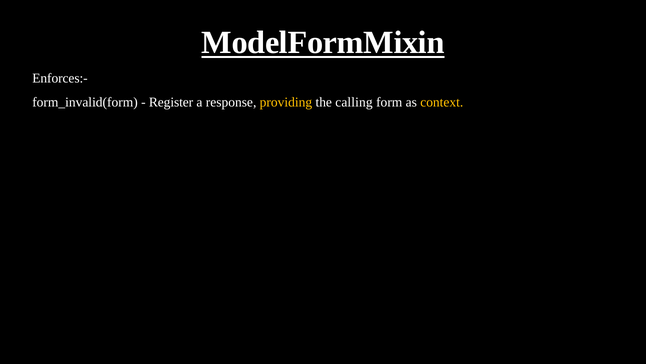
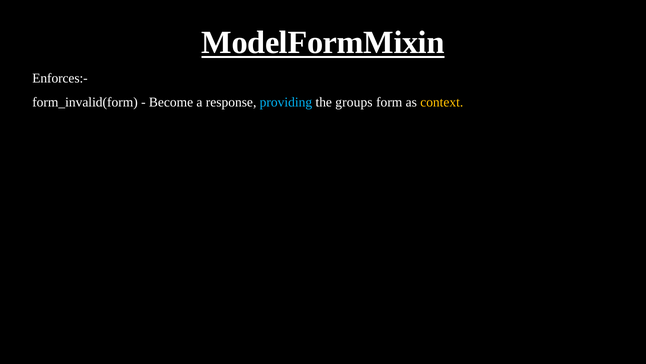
Register: Register -> Become (171, 102)
providing colour: yellow -> light blue (286, 102)
calling: calling -> groups (354, 102)
